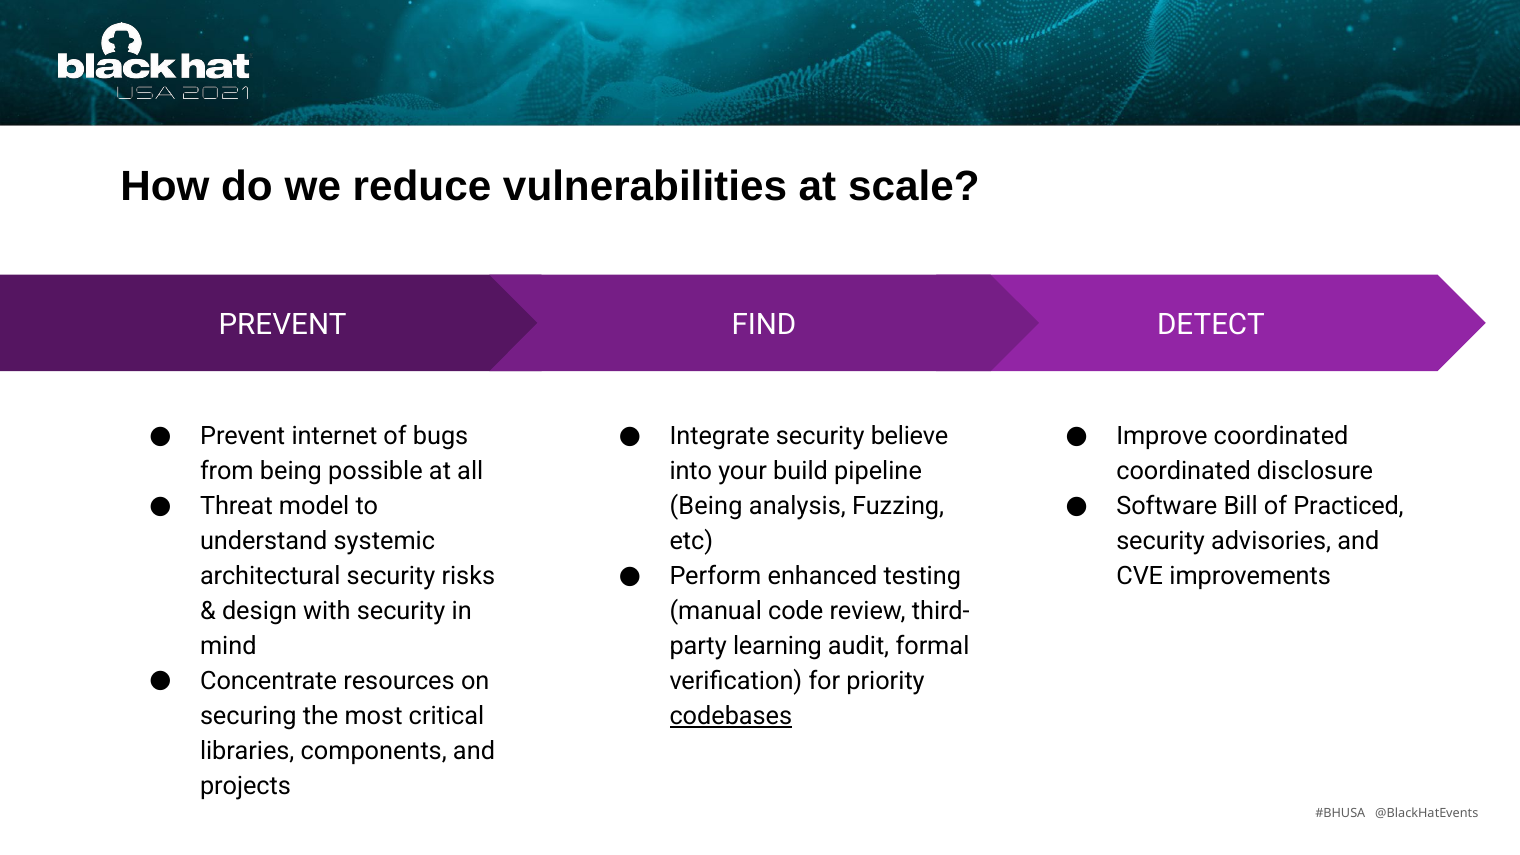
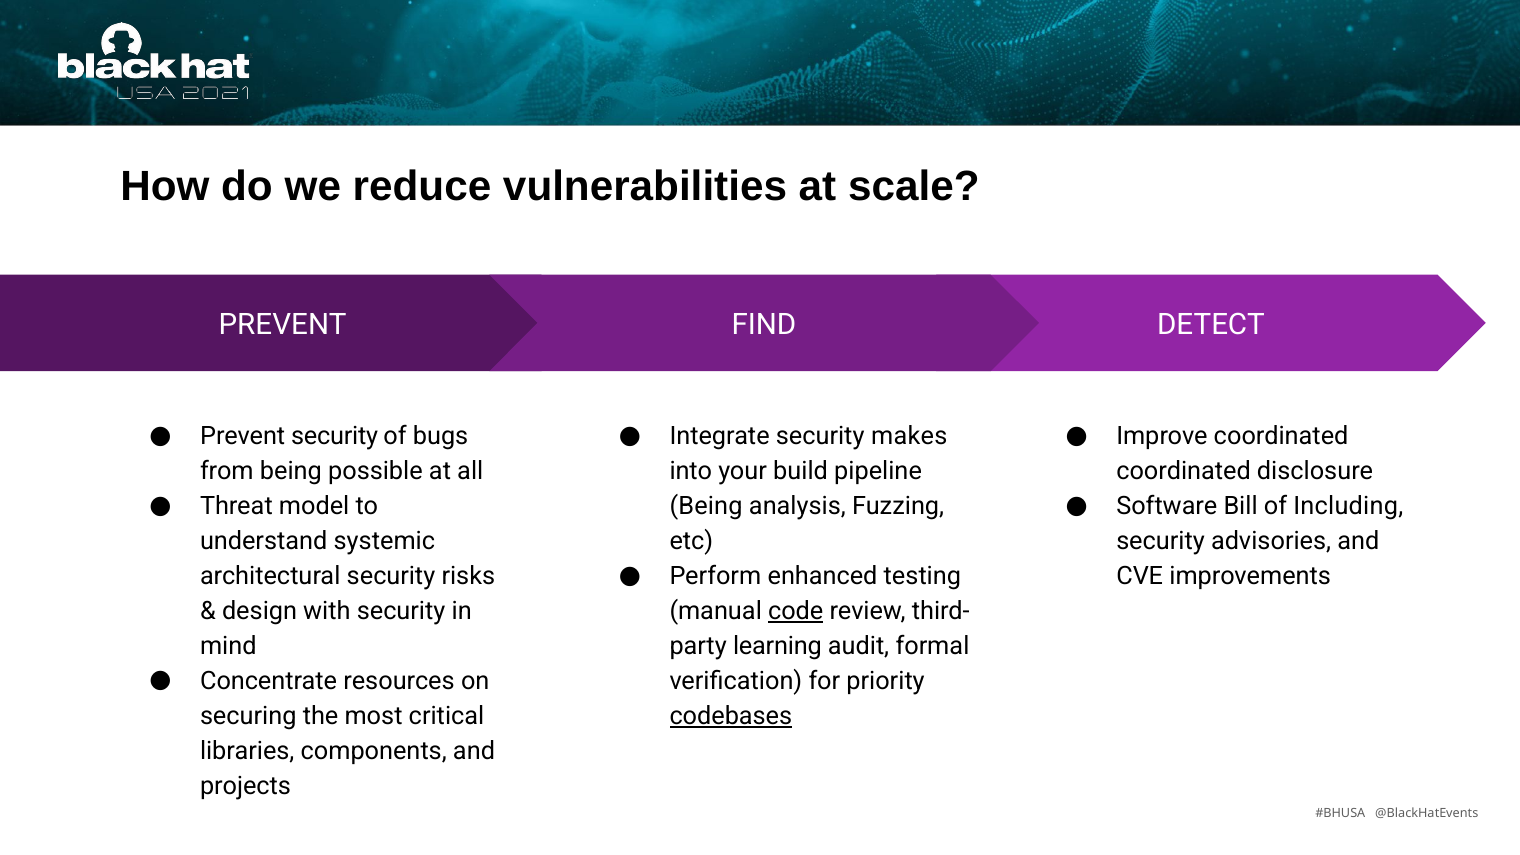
Prevent internet: internet -> security (335, 436)
believe: believe -> makes (909, 436)
Practiced: Practiced -> Including (1348, 506)
code underline: none -> present (796, 611)
